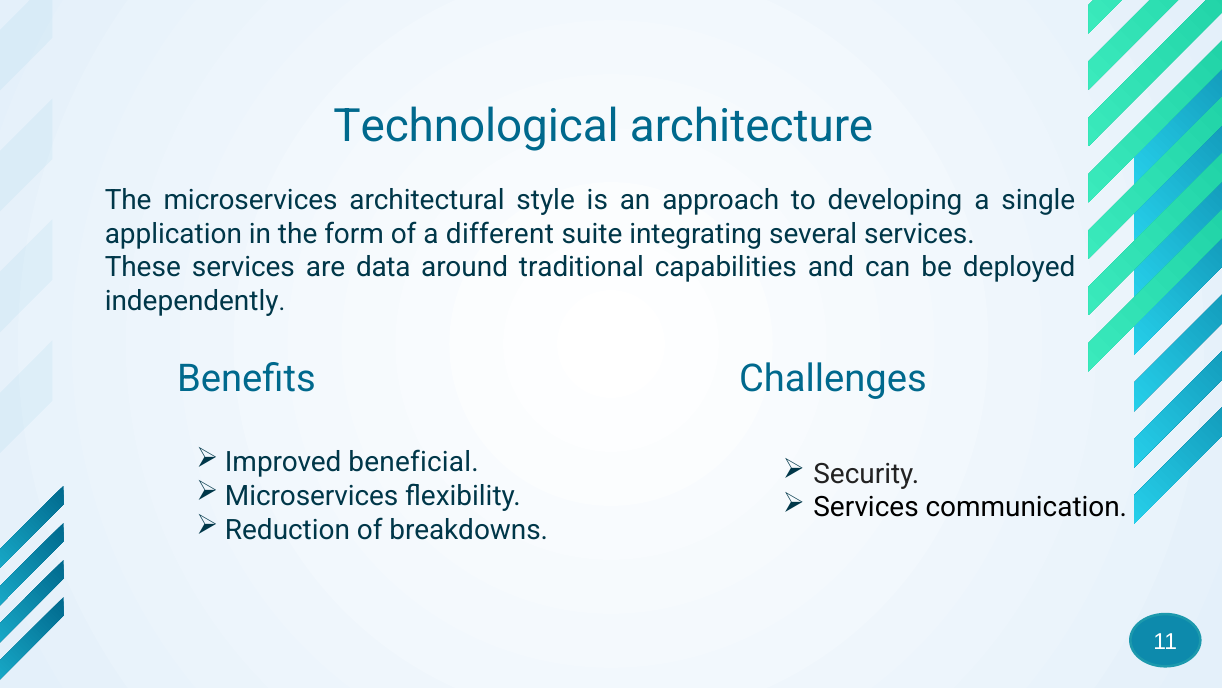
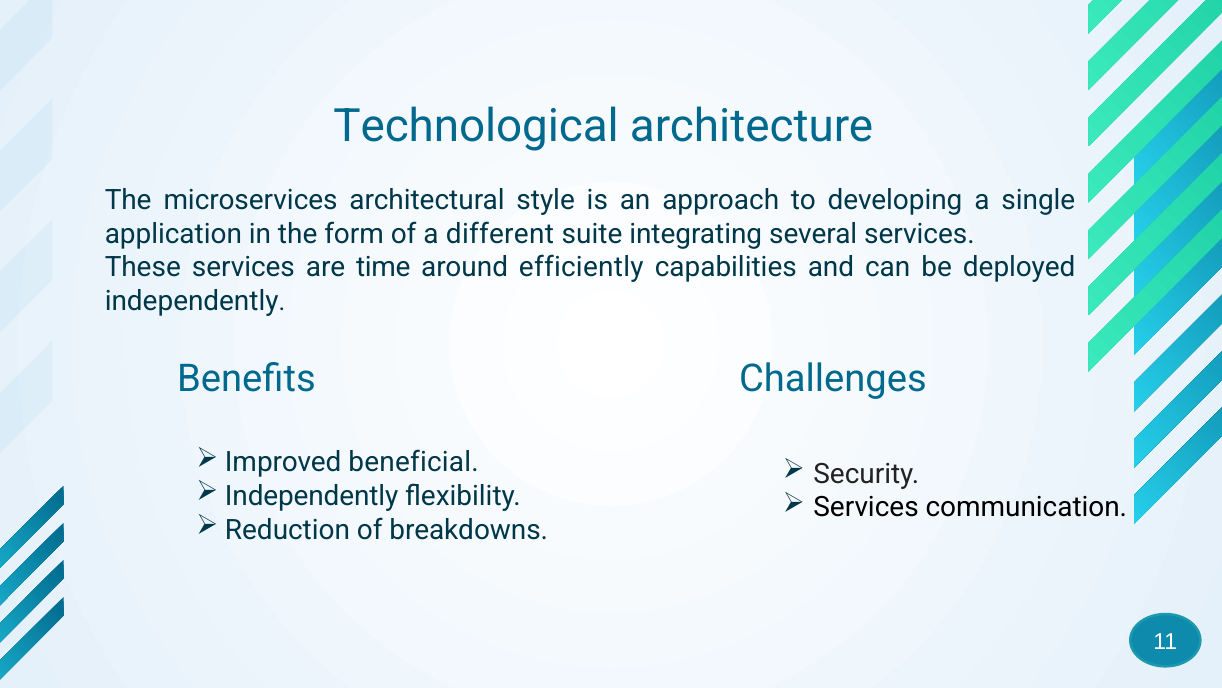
data: data -> time (383, 267)
traditional: traditional -> efficiently (581, 267)
Microservices: Microservices -> Independently (312, 496)
